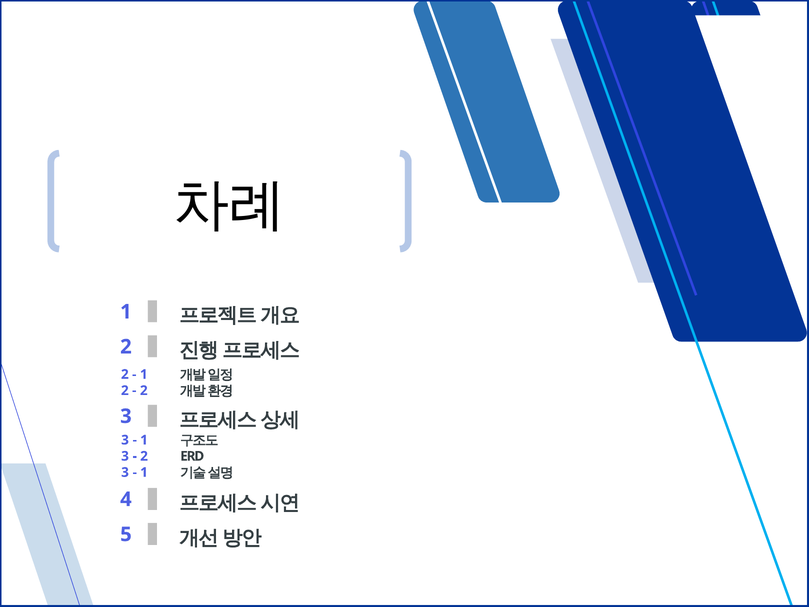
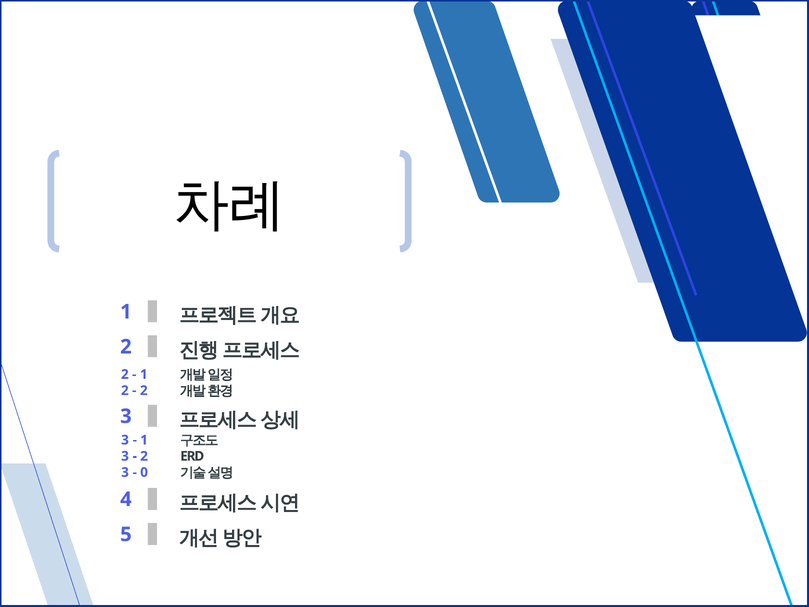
1: 1 -> 0 (144, 472)
